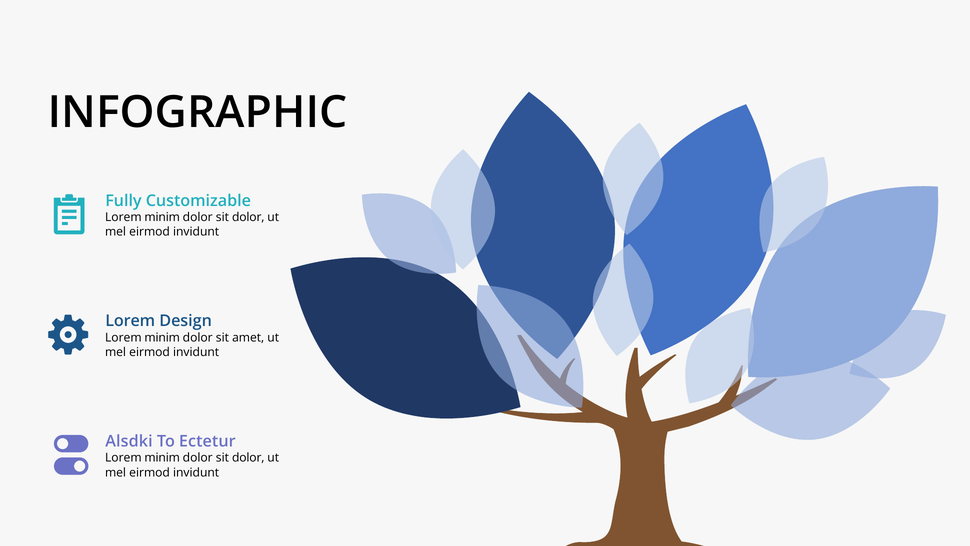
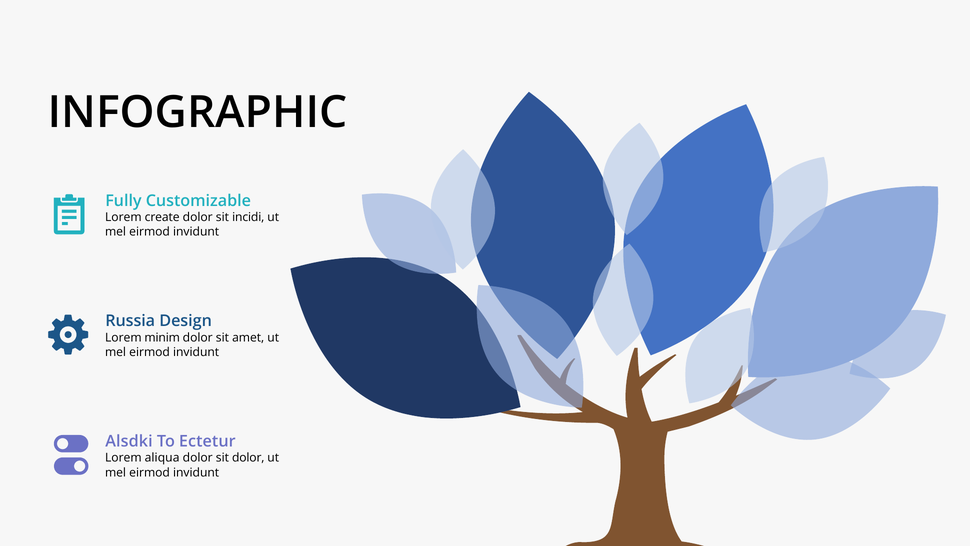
minim: minim -> create (162, 217)
dolor: dolor -> incidi (248, 217)
Lorem: Lorem -> Russia (130, 321)
minim: minim -> aliqua (162, 458)
